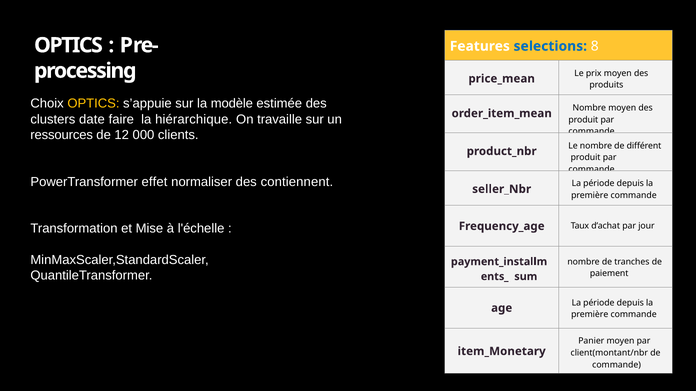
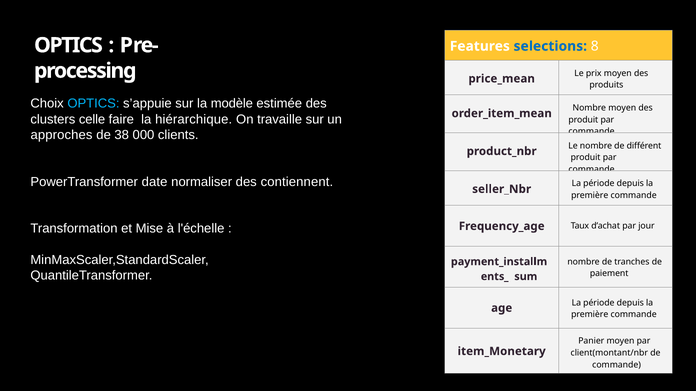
OPTICS colour: yellow -> light blue (93, 104)
date: date -> celle (92, 119)
ressources: ressources -> approches (62, 135)
12: 12 -> 38 (122, 135)
effet: effet -> date (155, 182)
